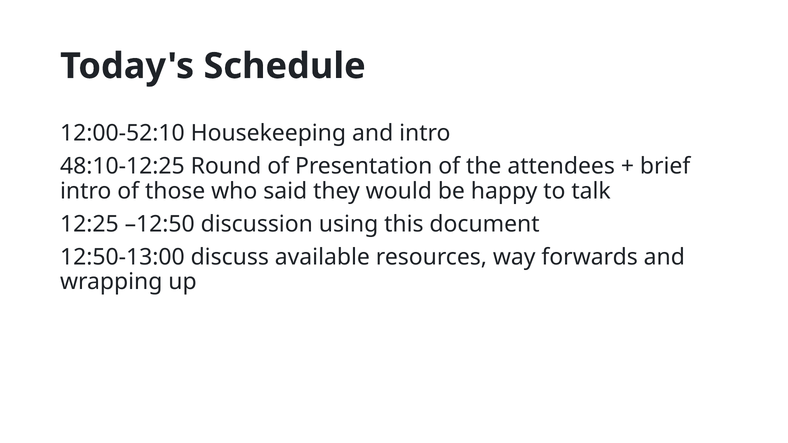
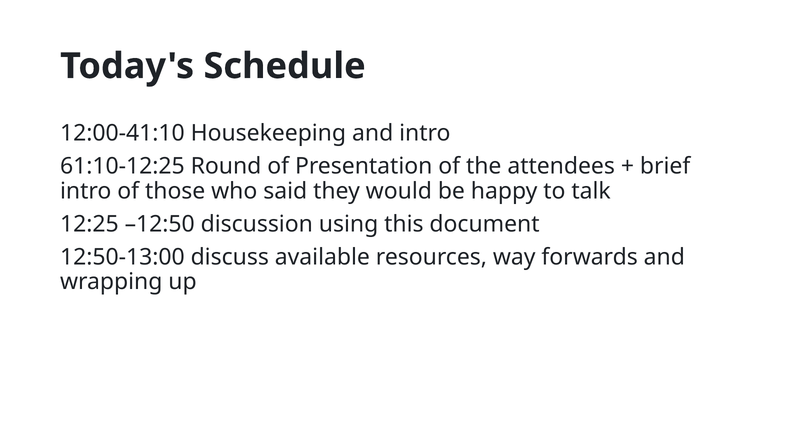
12:00-52:10: 12:00-52:10 -> 12:00-41:10 (122, 133)
48:10-12:25: 48:10-12:25 -> 61:10-12:25 (122, 166)
